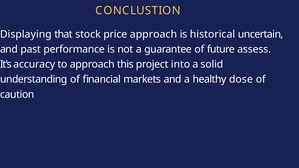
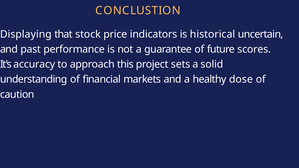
price approach: approach -> indicators (154, 34)
assess: assess -> scores (254, 49)
into: into -> sets (181, 64)
